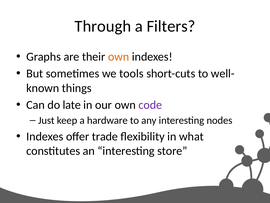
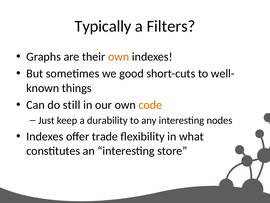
Through: Through -> Typically (103, 26)
tools: tools -> good (131, 73)
late: late -> still (72, 105)
code colour: purple -> orange (150, 105)
hardware: hardware -> durability (107, 120)
